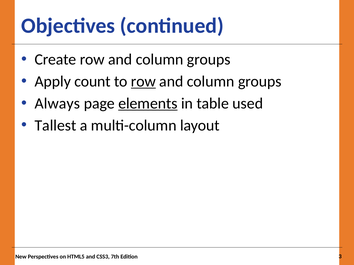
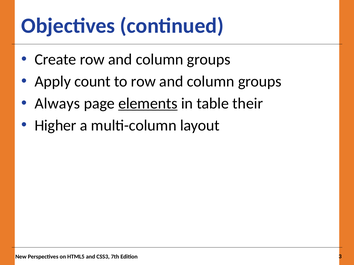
row underline: present -> none (143, 82)
used: used -> their (248, 104)
Tallest: Tallest -> Higher (55, 126)
